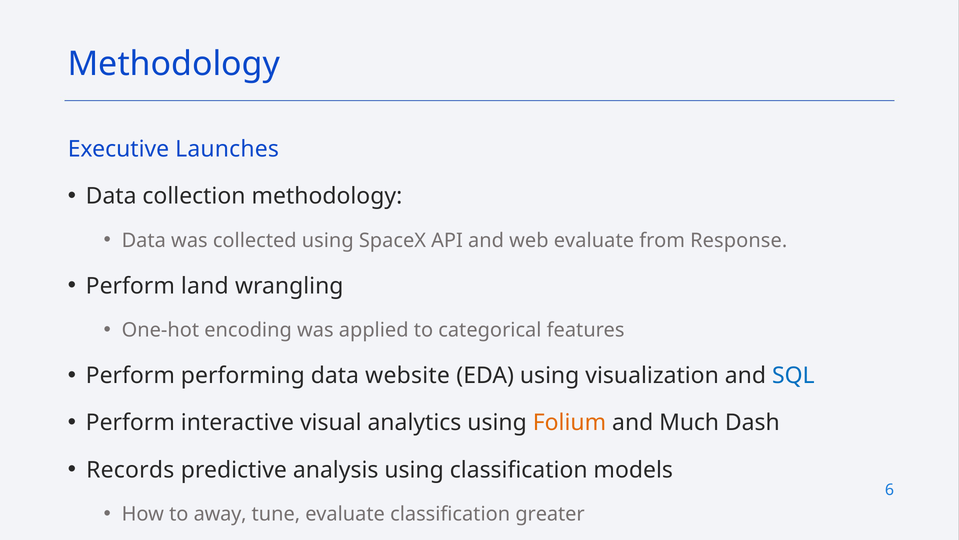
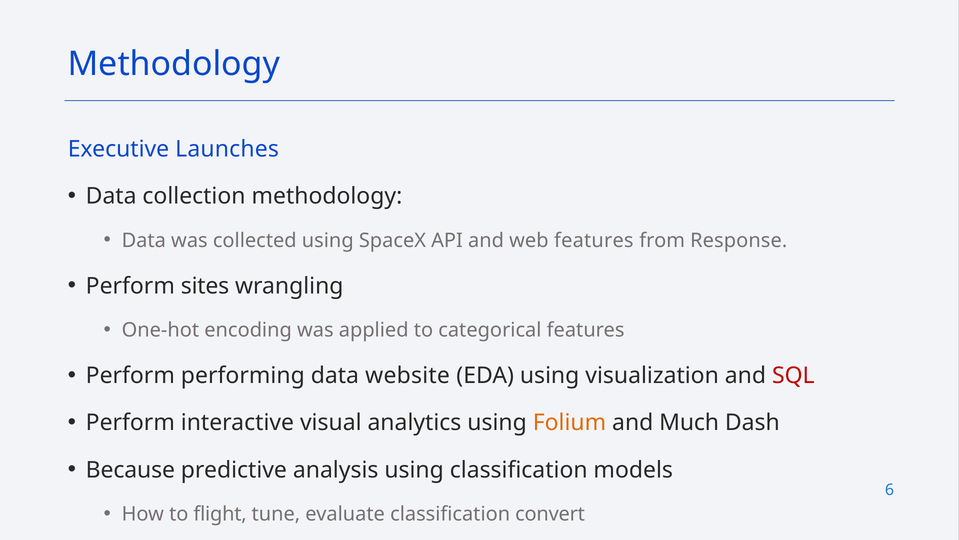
web evaluate: evaluate -> features (594, 240)
land: land -> sites (205, 286)
SQL colour: blue -> red (793, 375)
Records: Records -> Because (130, 470)
away: away -> flight (220, 514)
greater: greater -> convert (550, 514)
